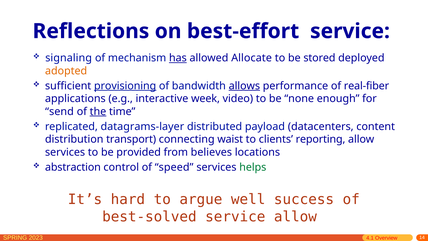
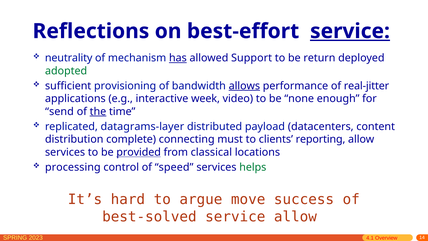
service underline: none -> present (350, 31)
signaling: signaling -> neutrality (69, 58)
Allocate: Allocate -> Support (252, 58)
stored: stored -> return (319, 58)
adopted colour: orange -> green (66, 71)
provisioning underline: present -> none (125, 86)
real-fiber: real-fiber -> real-jitter (366, 86)
transport: transport -> complete (131, 139)
waist: waist -> must (230, 139)
provided underline: none -> present (139, 152)
believes: believes -> classical (211, 152)
abstraction: abstraction -> processing (73, 167)
well: well -> move (248, 199)
